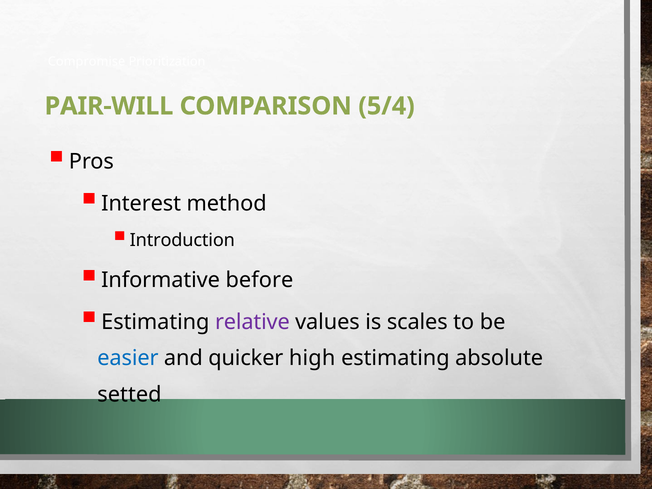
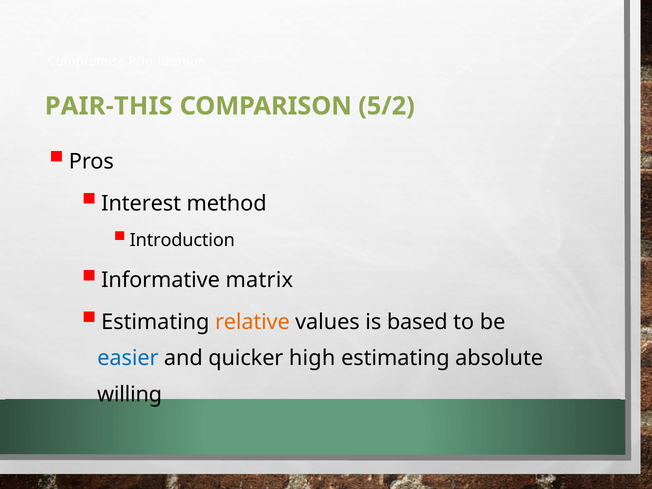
PAIR-WILL: PAIR-WILL -> PAIR-THIS (109, 106)
5/4: 5/4 -> 5/2 (387, 106)
before: before -> matrix (259, 280)
relative colour: purple -> orange (252, 322)
scales: scales -> based (417, 322)
setted: setted -> willing (130, 394)
